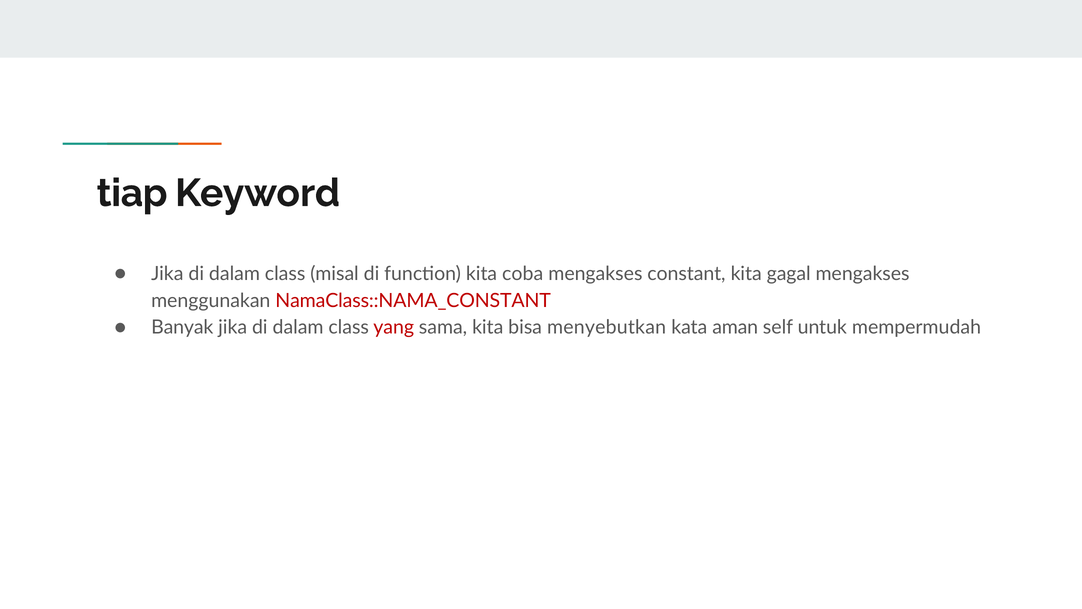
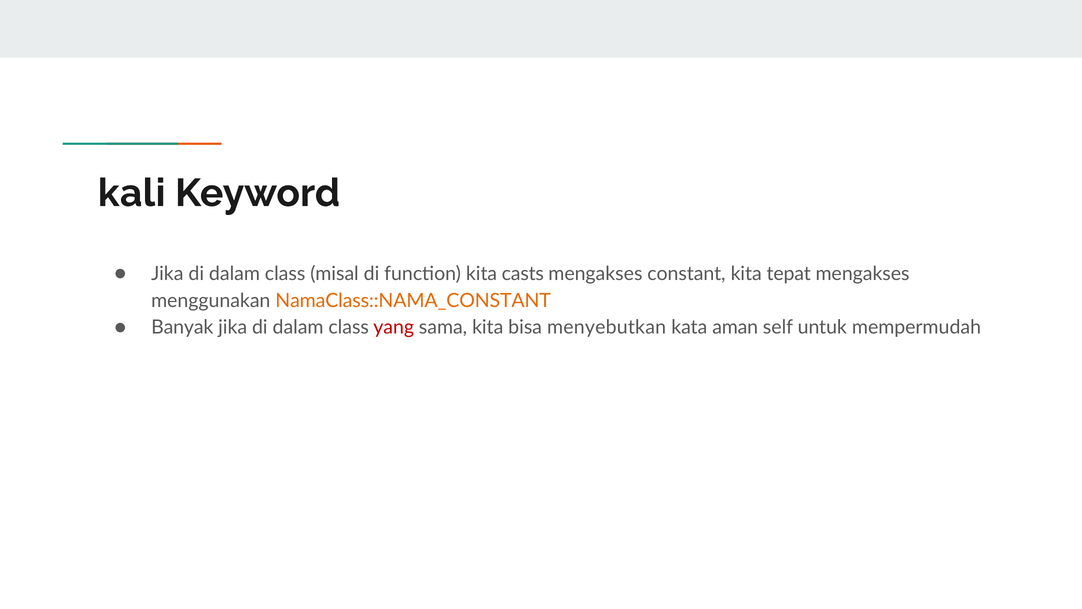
tiap: tiap -> kali (132, 193)
coba: coba -> casts (523, 273)
gagal: gagal -> tepat (789, 273)
NamaClass::NAMA_CONSTANT colour: red -> orange (413, 300)
